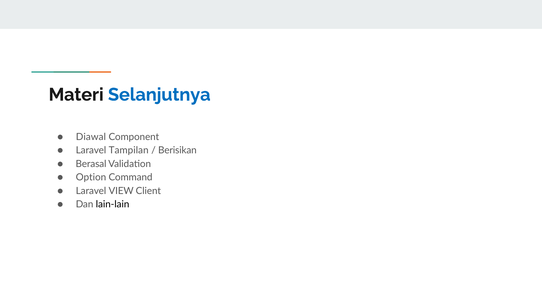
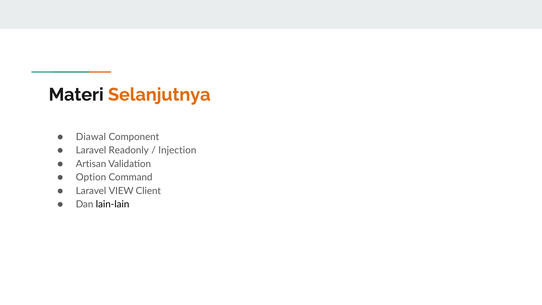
Selanjutnya colour: blue -> orange (159, 95)
Tampilan: Tampilan -> Readonly (129, 150)
Berisikan: Berisikan -> Injection (177, 150)
Berasal: Berasal -> Artisan (91, 164)
